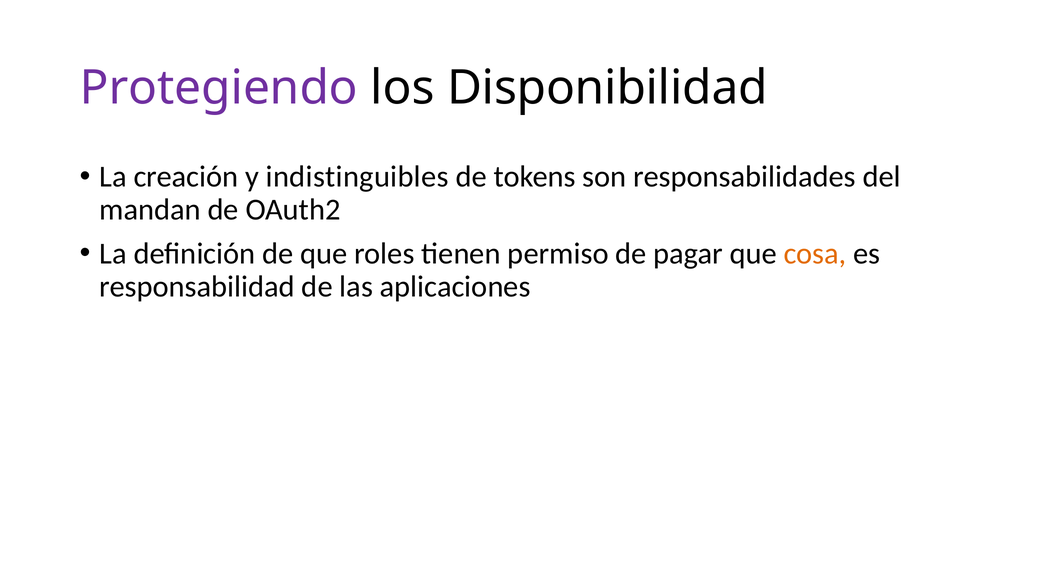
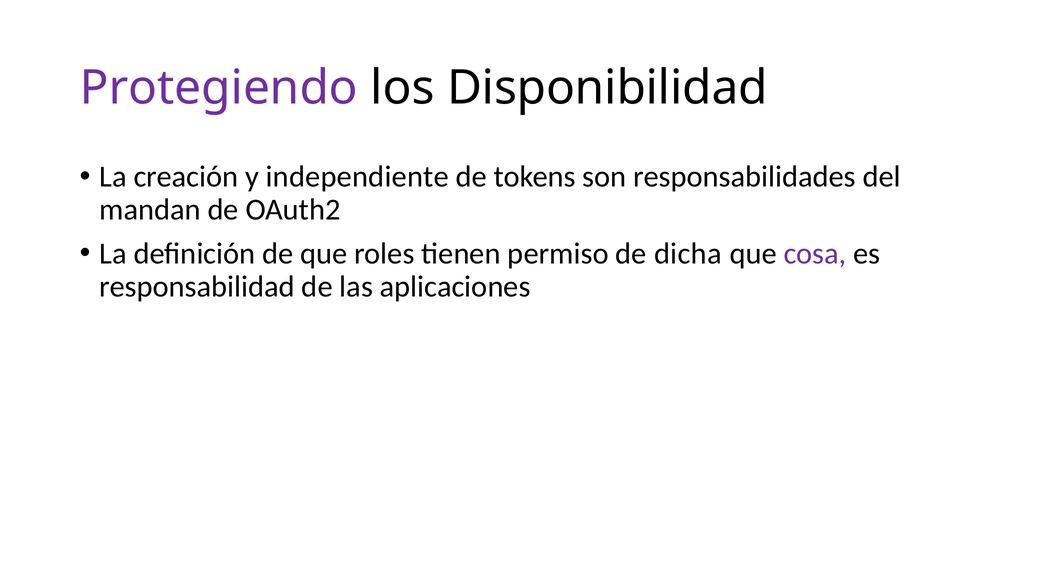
indistinguibles: indistinguibles -> independiente (357, 177)
pagar: pagar -> dicha (688, 254)
cosa colour: orange -> purple (815, 254)
